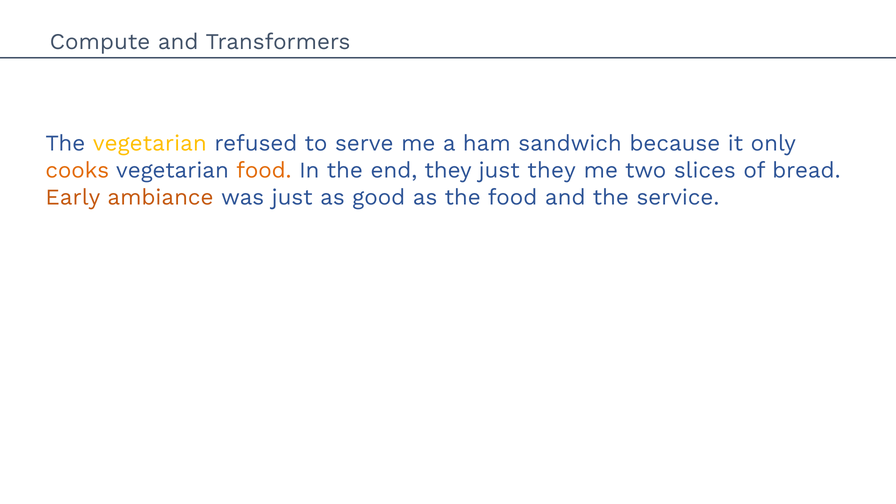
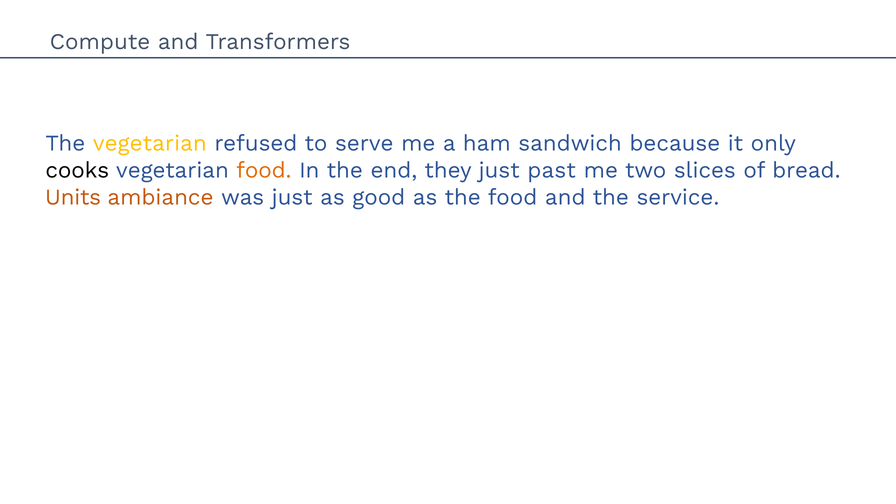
cooks colour: orange -> black (77, 170)
just they: they -> past (552, 170)
Early: Early -> Units (73, 197)
